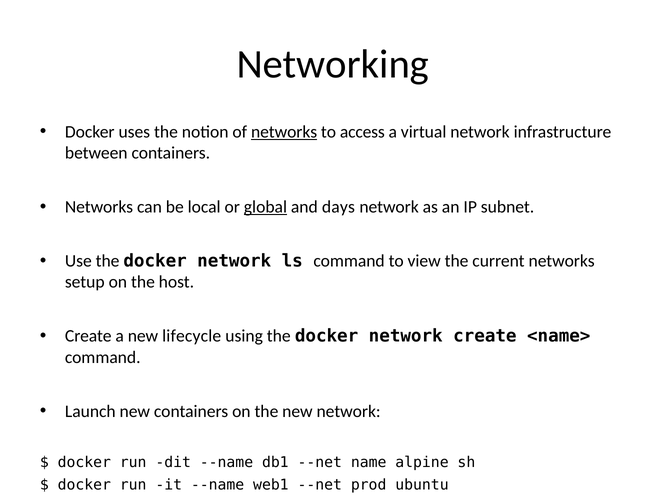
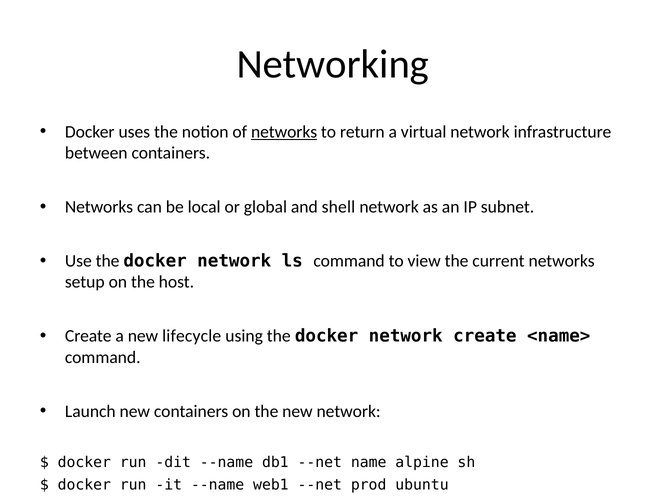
access: access -> return (362, 132)
global underline: present -> none (265, 207)
days: days -> shell (338, 207)
